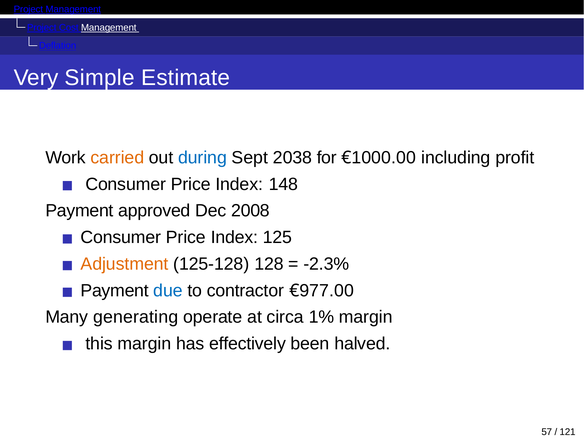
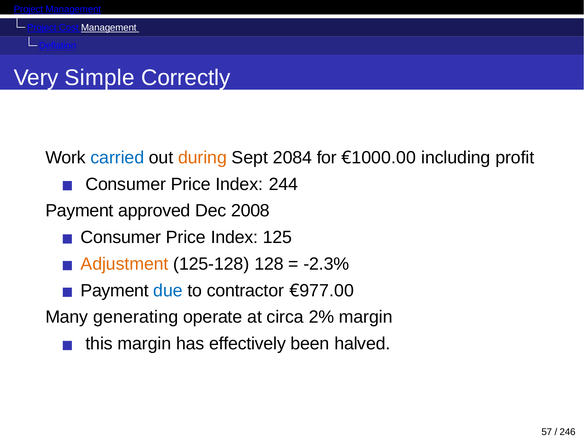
Estimate: Estimate -> Correctly (186, 78)
carried colour: orange -> blue (117, 157)
during colour: blue -> orange (203, 157)
2038: 2038 -> 2084 (292, 157)
148: 148 -> 244 (283, 184)
1%: 1% -> 2% (321, 317)
121: 121 -> 246 (568, 431)
